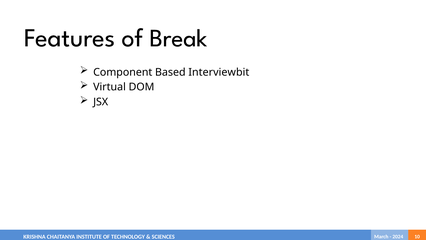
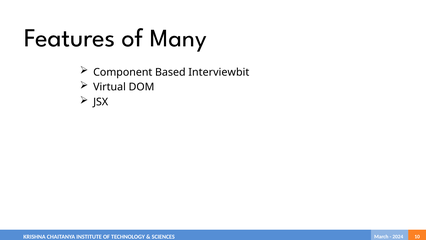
Break: Break -> Many (178, 38)
